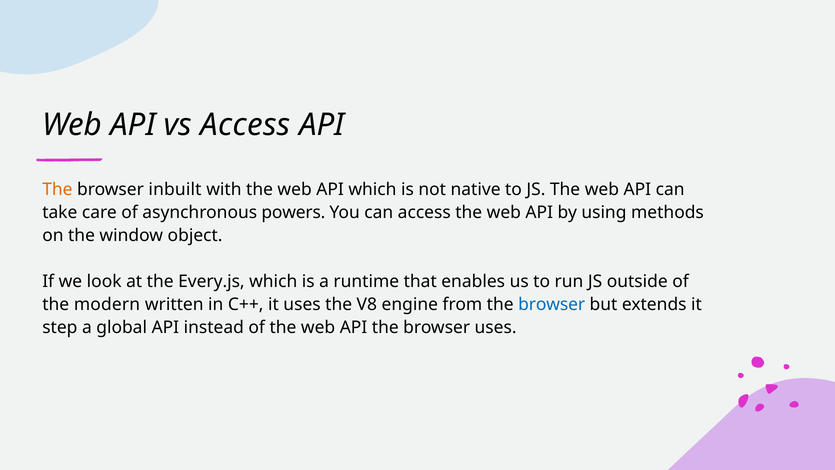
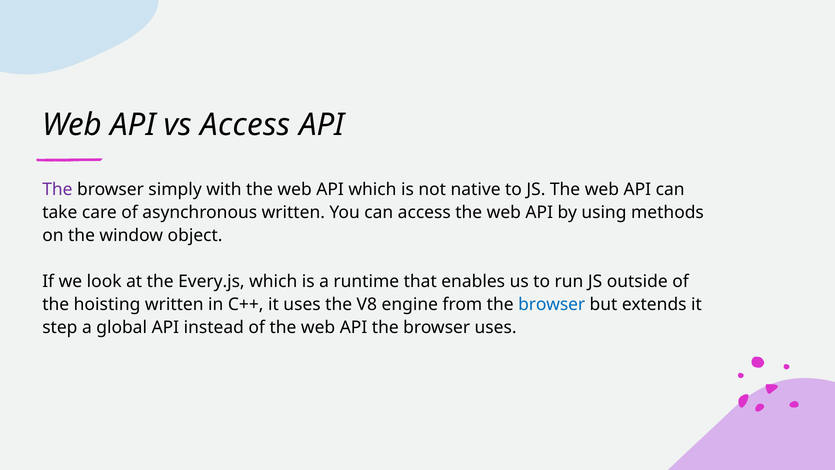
The colour: orange -> purple (57, 190)
inbuilt: inbuilt -> simply (175, 190)
asynchronous powers: powers -> written (293, 213)
modern: modern -> hoisting (107, 304)
